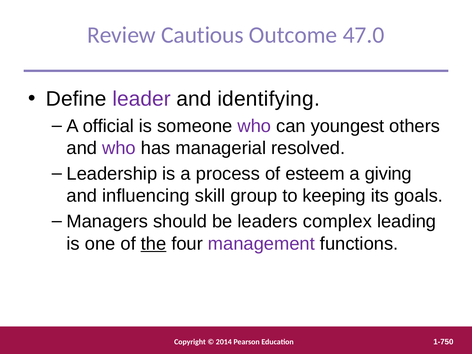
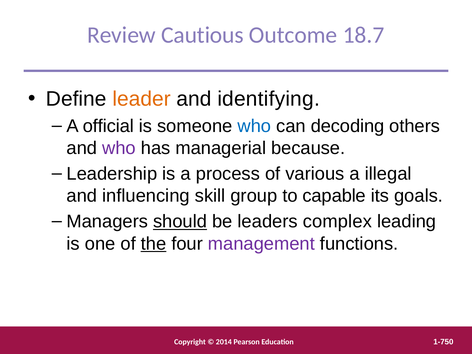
47.0: 47.0 -> 18.7 (364, 35)
leader colour: purple -> orange (142, 99)
who colour: purple -> blue (254, 126)
youngest: youngest -> decoding (348, 126)
resolved: resolved -> because (308, 148)
esteem: esteem -> various (315, 174)
giving: giving -> illegal (388, 174)
keeping: keeping -> capable (334, 196)
should underline: none -> present (180, 222)
